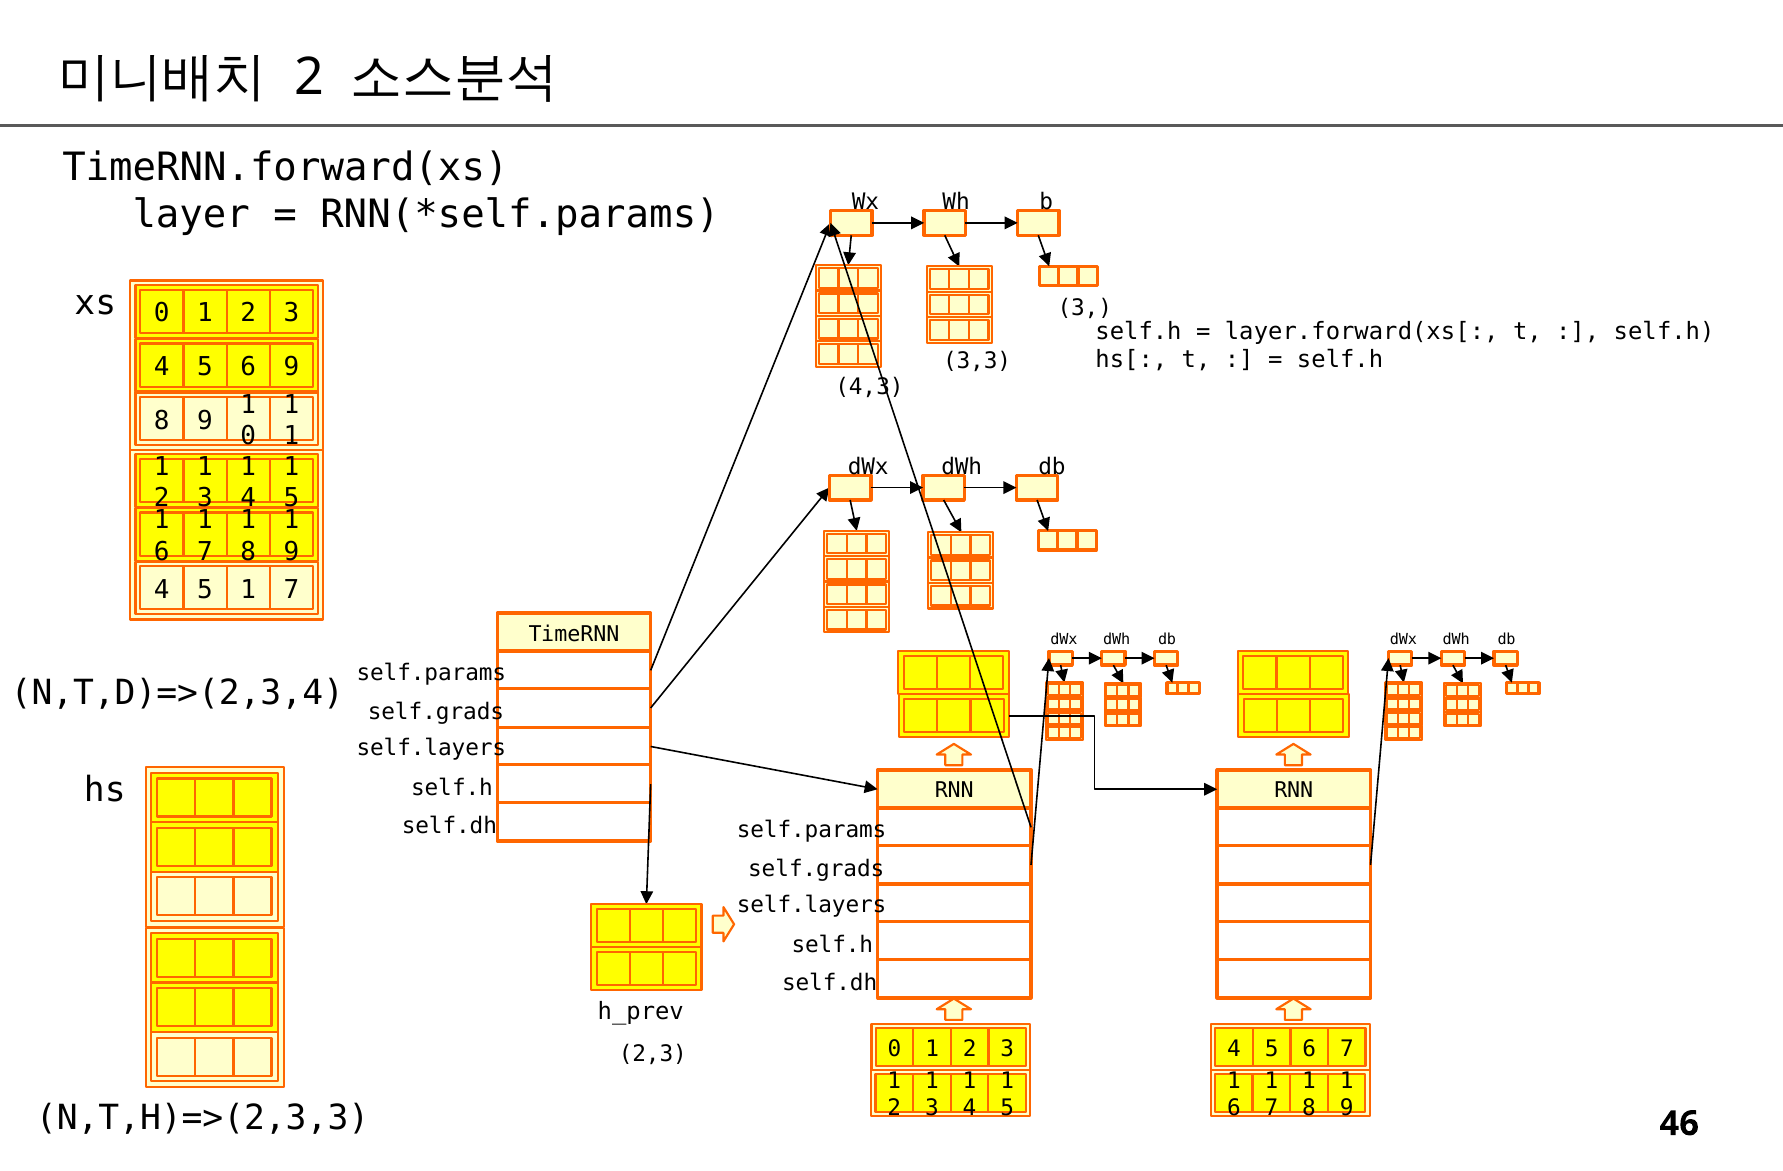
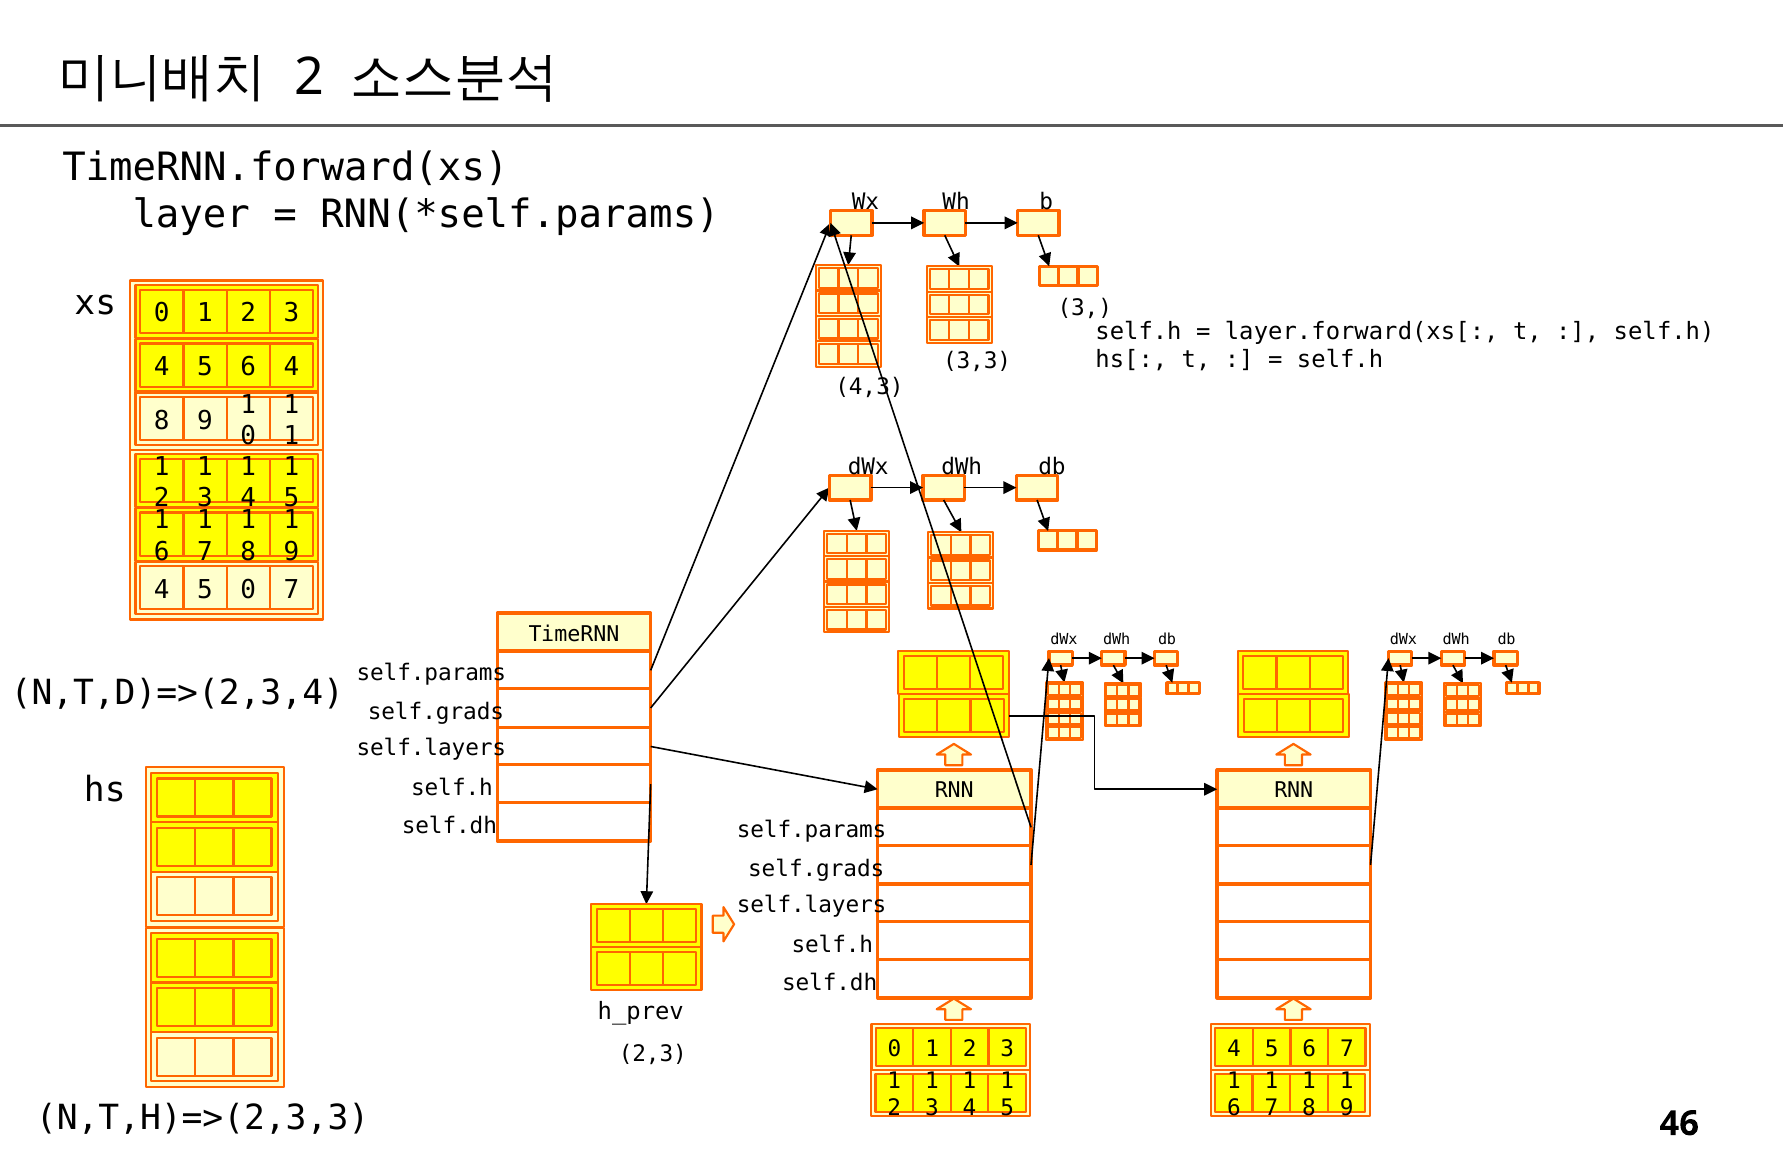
6 9: 9 -> 4 (291, 367)
4 5 1: 1 -> 0 (248, 590)
